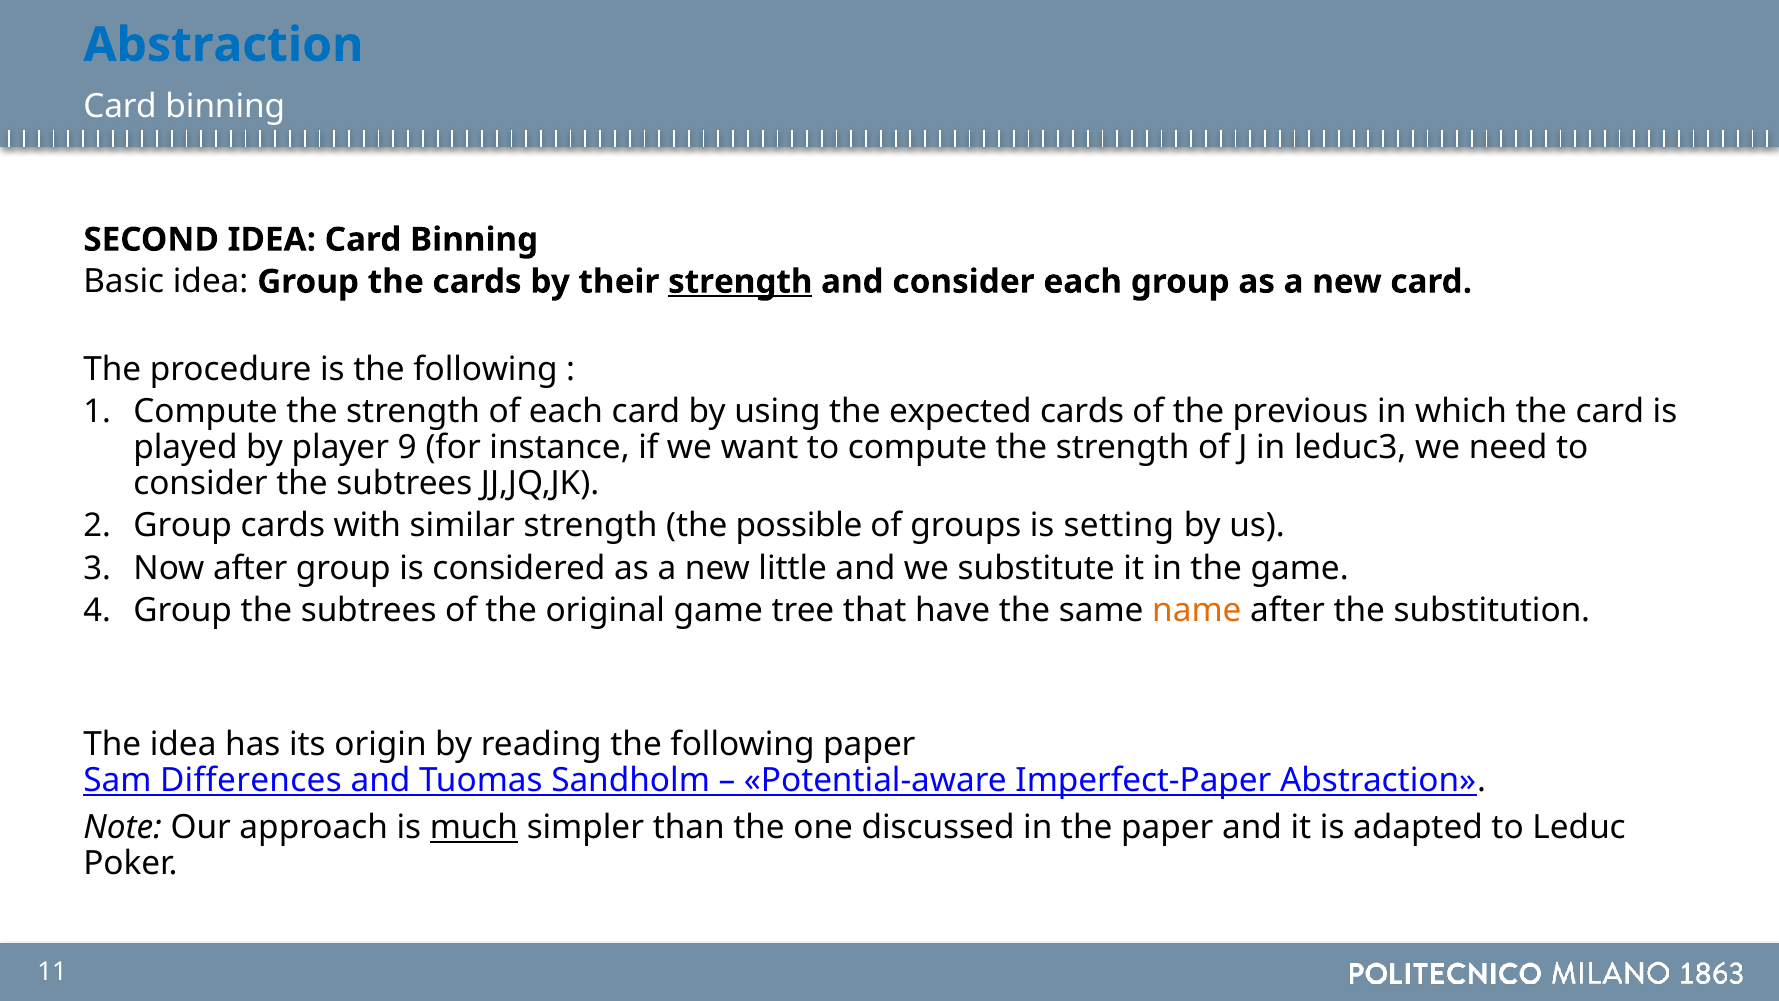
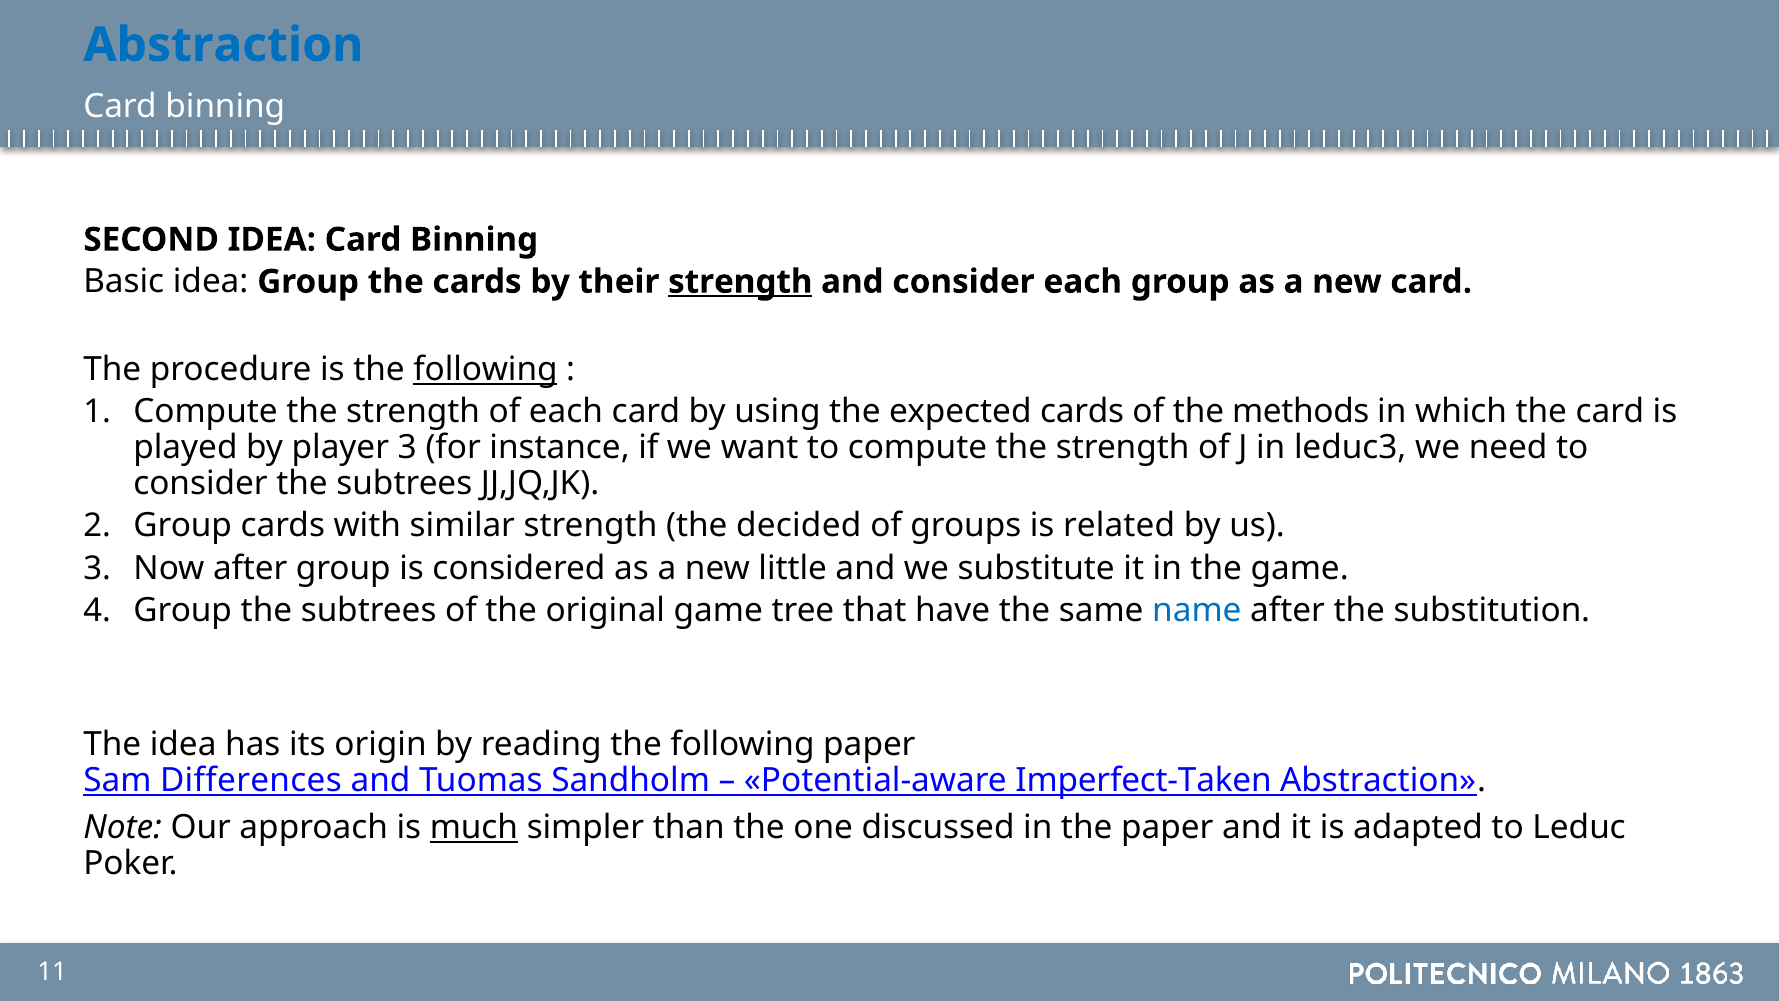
following underline: none -> present (485, 370)
previous: previous -> methods (1301, 412)
player 9: 9 -> 3 (407, 448)
possible: possible -> decided (799, 526)
setting: setting -> related (1119, 526)
name colour: orange -> blue (1197, 610)
Imperfect-Paper: Imperfect-Paper -> Imperfect-Taken (1144, 780)
